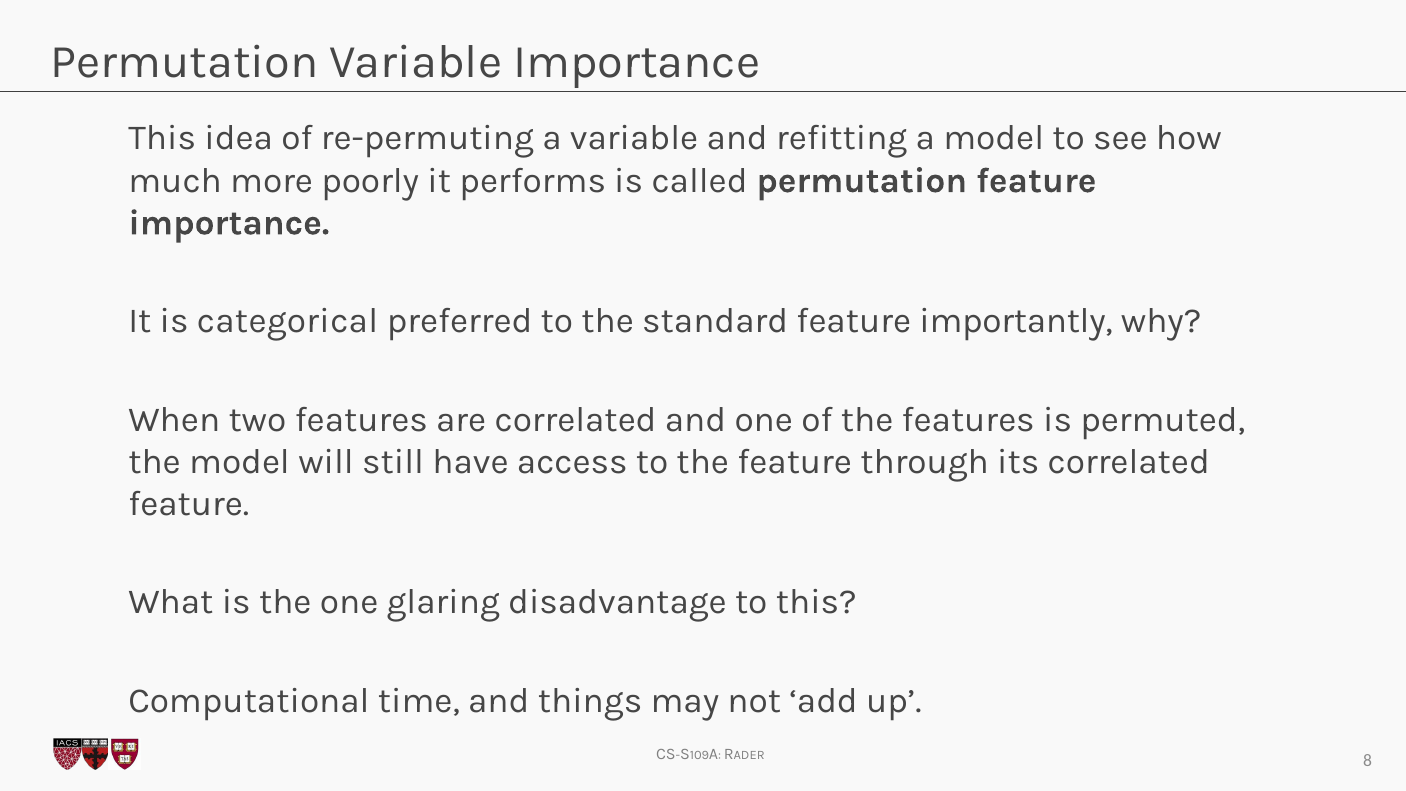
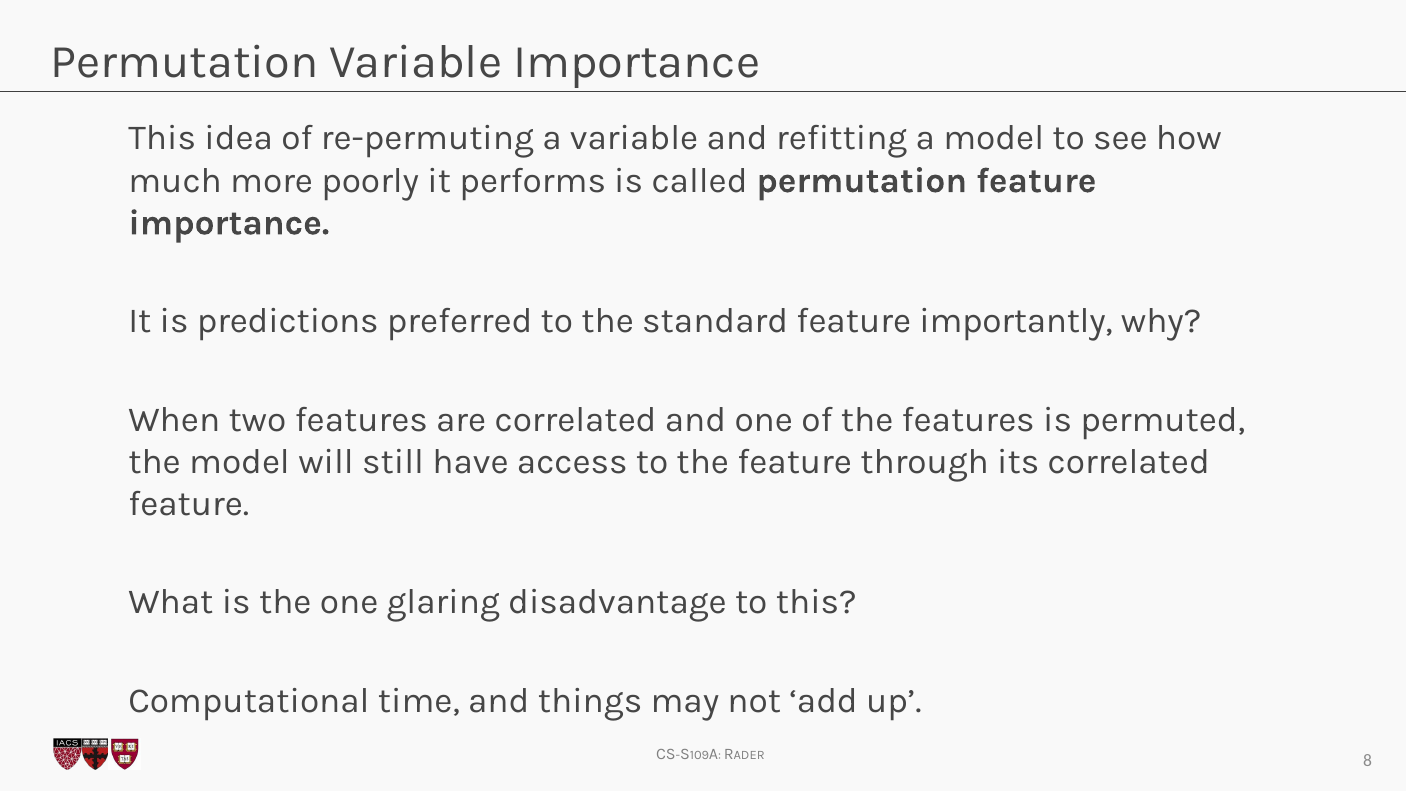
categorical: categorical -> predictions (288, 321)
